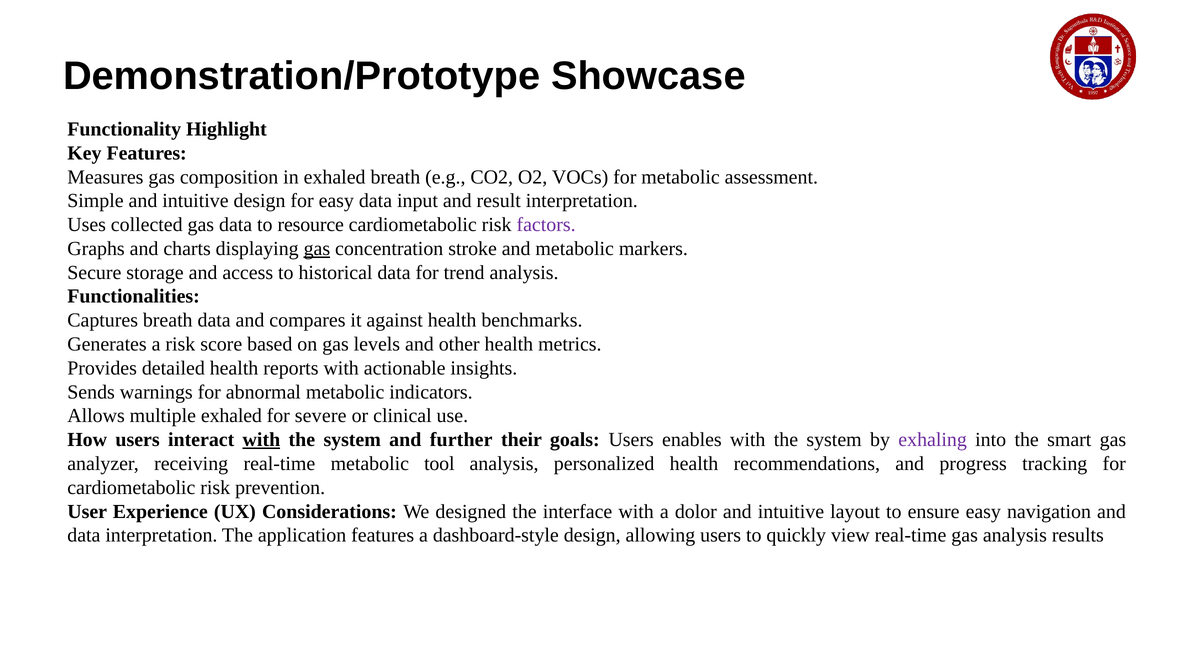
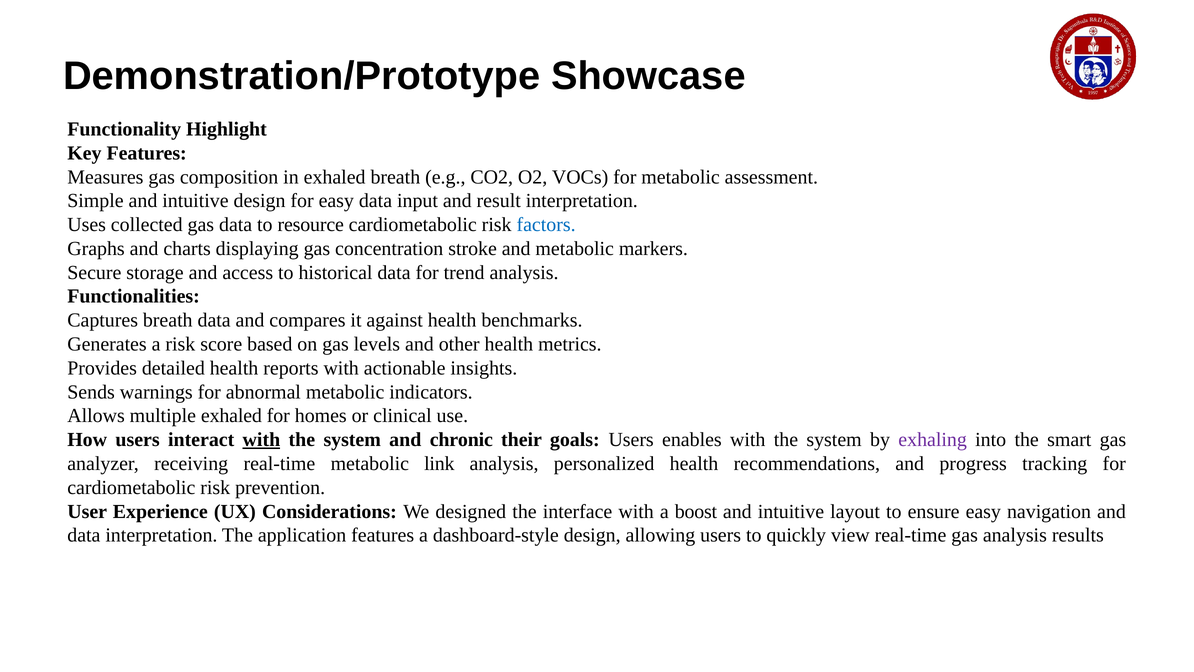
factors colour: purple -> blue (546, 225)
gas underline: present -> none (317, 248)
severe: severe -> homes (321, 416)
further: further -> chronic (461, 440)
tool: tool -> link (439, 463)
dolor: dolor -> boost (696, 511)
